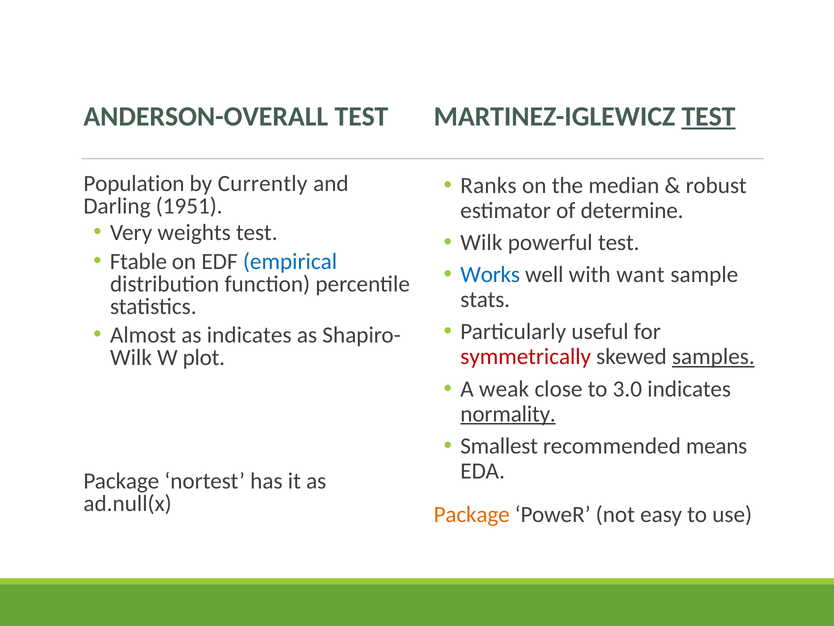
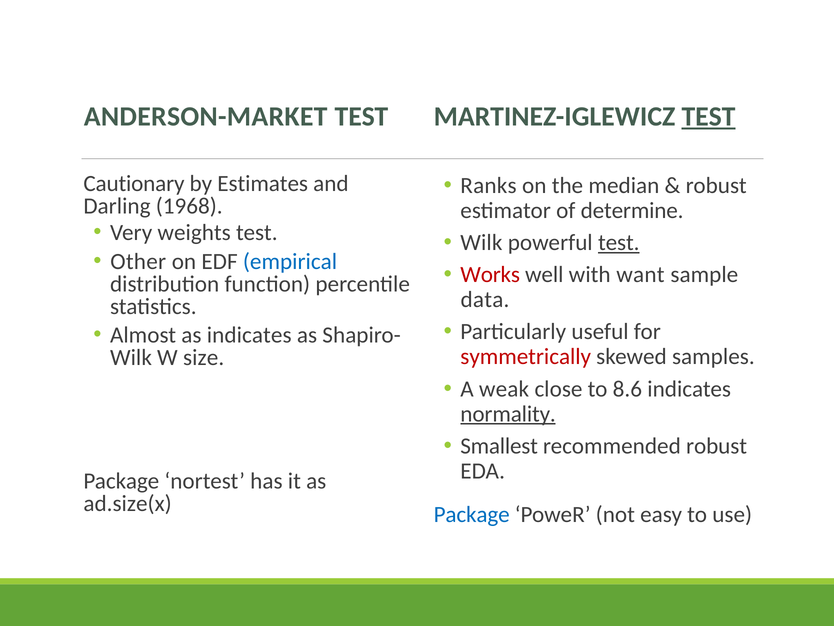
ANDERSON-OVERALL: ANDERSON-OVERALL -> ANDERSON-MARKET (206, 116)
Population: Population -> Cautionary (134, 183)
Currently: Currently -> Estimates (263, 183)
1951: 1951 -> 1968 (189, 206)
test underline: none -> present (619, 242)
Ftable: Ftable -> Other (138, 261)
Works colour: blue -> red (490, 274)
stats: stats -> data (485, 299)
samples underline: present -> none (713, 357)
plot: plot -> size (204, 358)
3.0: 3.0 -> 8.6 (627, 389)
recommended means: means -> robust (717, 446)
ad.null(x: ad.null(x -> ad.size(x (128, 503)
Package colour: orange -> blue (472, 514)
